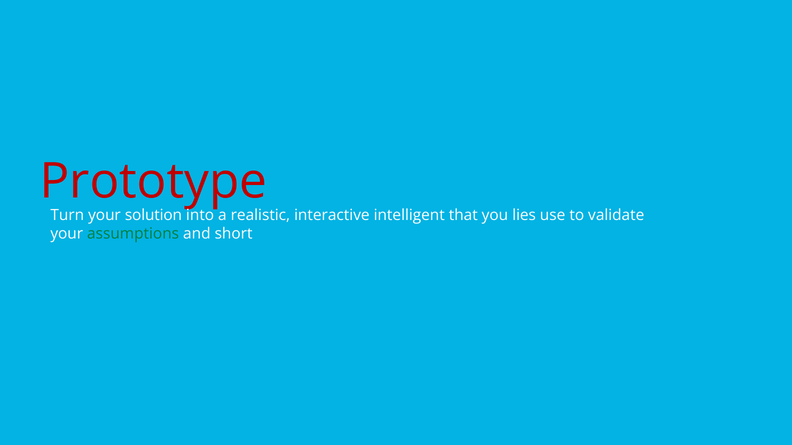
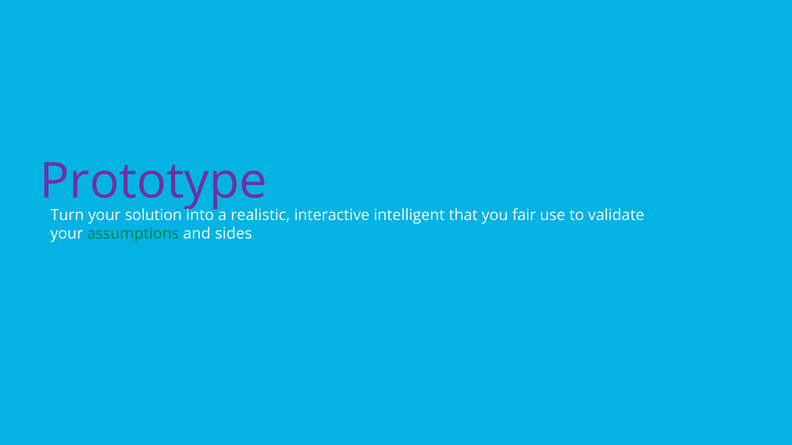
Prototype colour: red -> purple (153, 182)
lies: lies -> fair (524, 215)
short: short -> sides (234, 234)
